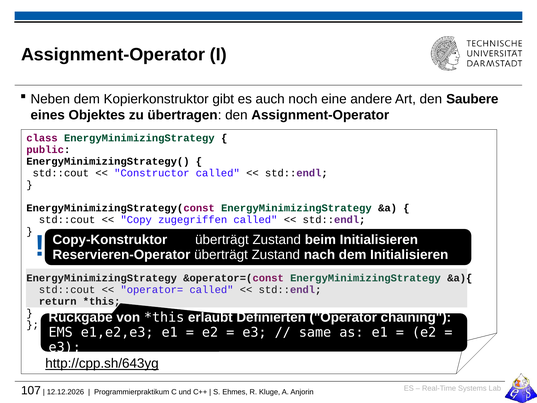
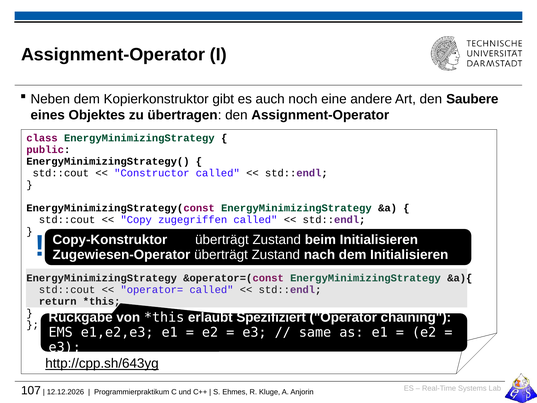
Reservieren-Operator: Reservieren-Operator -> Zugewiesen-Operator (121, 254)
Definierten: Definierten -> Spezifiziert (271, 317)
